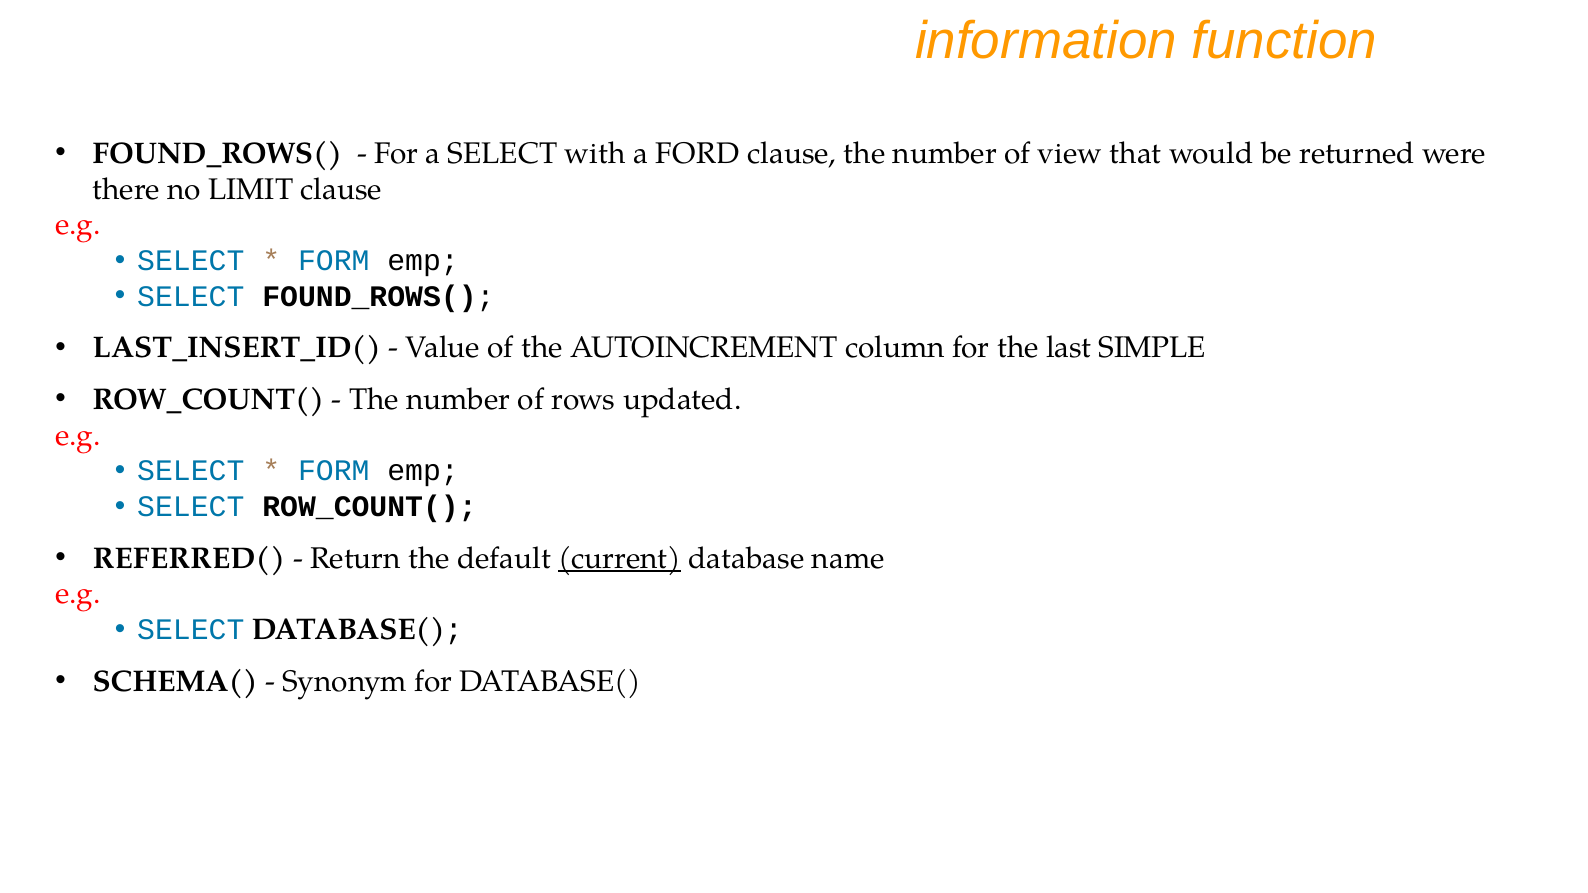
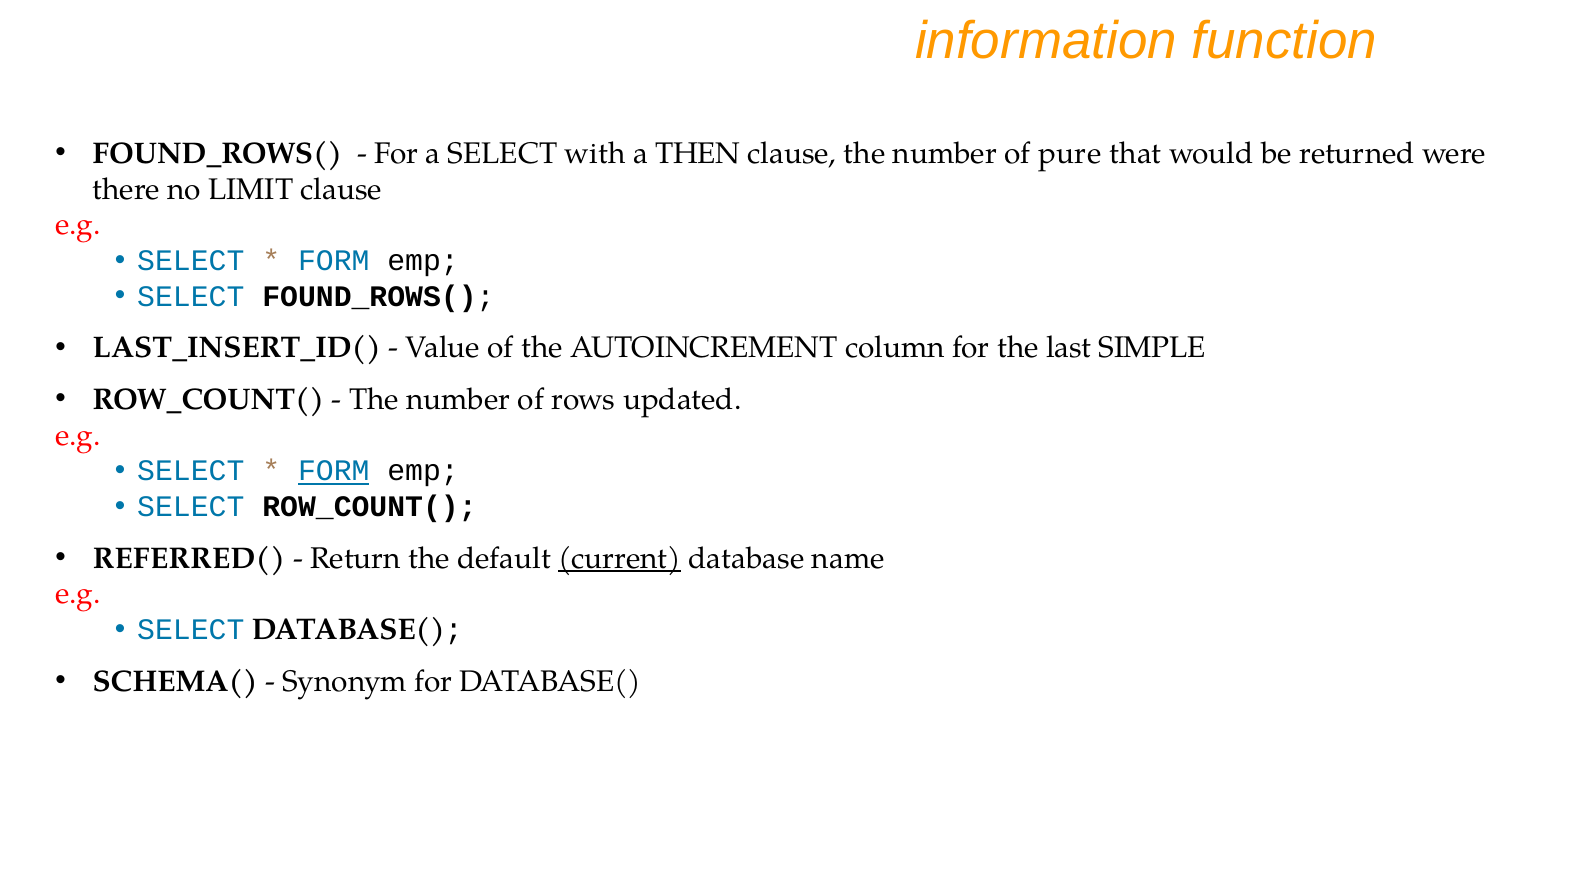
FORD: FORD -> THEN (698, 154)
view: view -> pure (1070, 154)
FORM underline: none -> present (334, 471)
